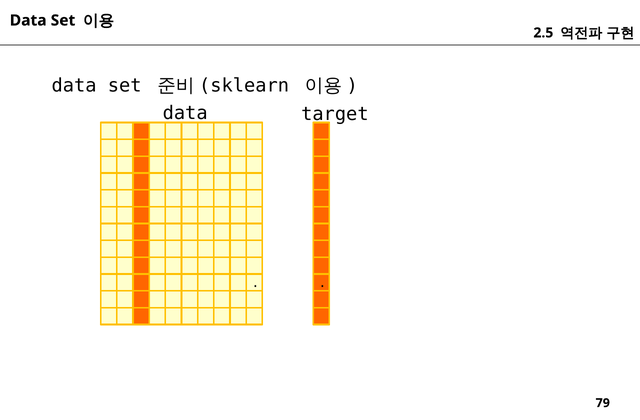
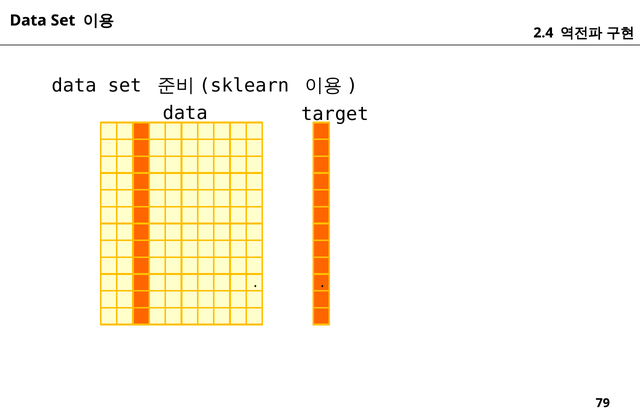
2.5: 2.5 -> 2.4 (543, 33)
